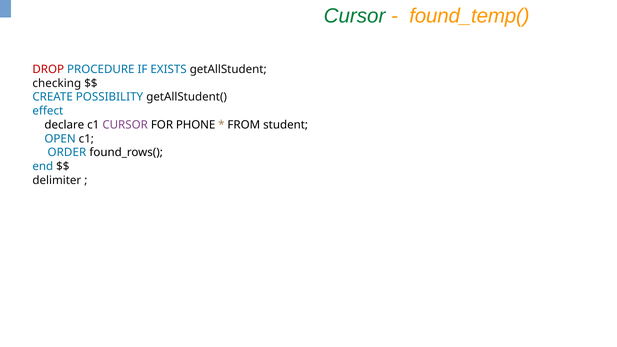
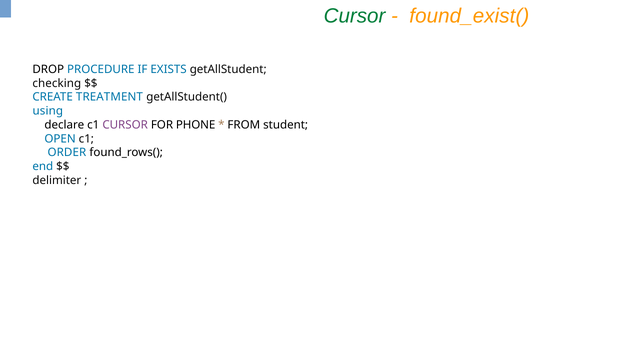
found_temp(: found_temp( -> found_exist( (469, 16)
DROP colour: red -> black (48, 69)
POSSIBILITY: POSSIBILITY -> TREATMENT (109, 97)
effect: effect -> using (48, 111)
